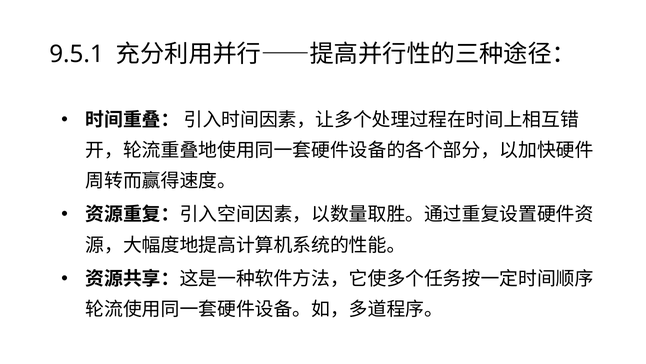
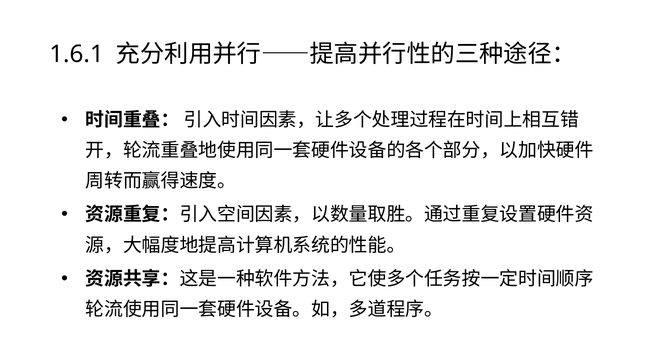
9.5.1: 9.5.1 -> 1.6.1 (77, 54)
